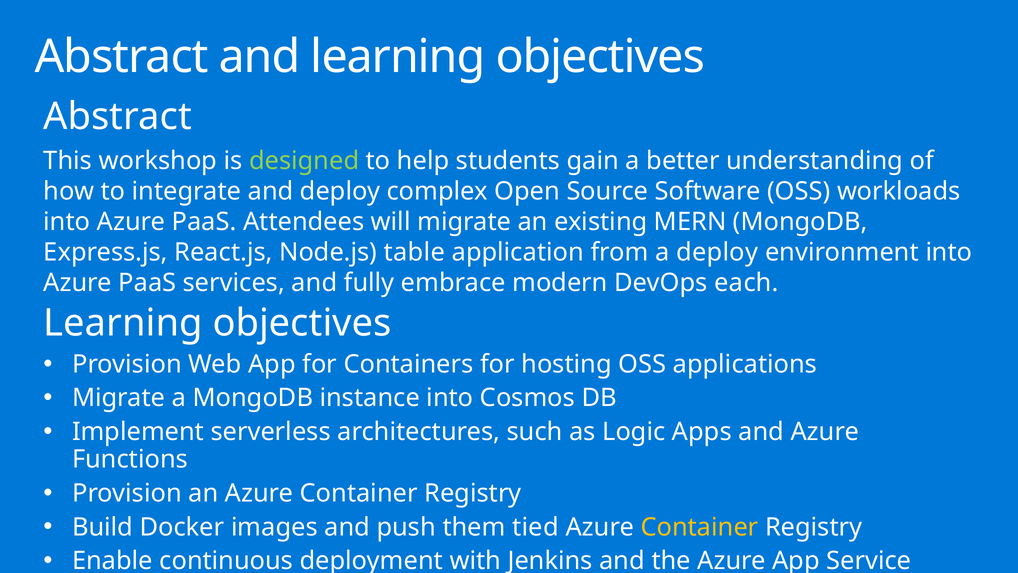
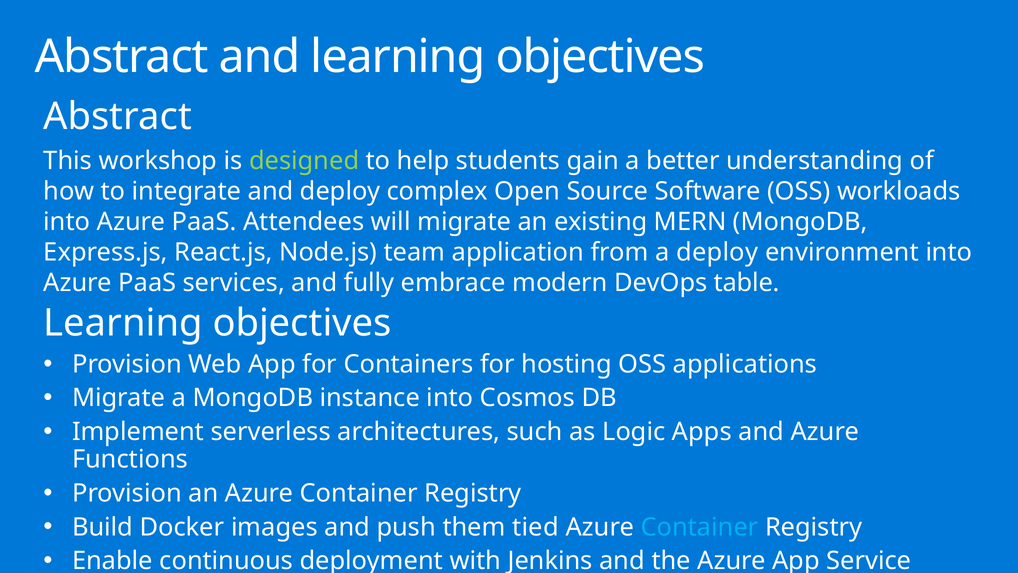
table: table -> team (415, 252)
each: each -> table (747, 283)
Container colour: yellow -> light blue (699, 527)
